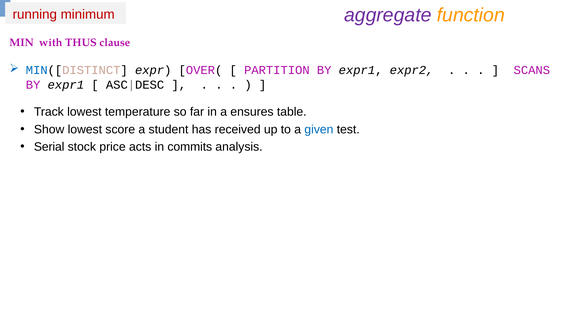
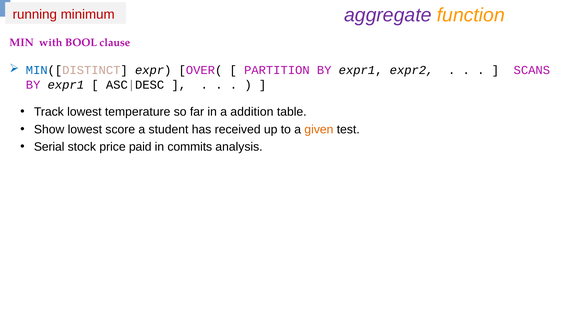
THUS: THUS -> BOOL (81, 43)
ensures: ensures -> addition (252, 112)
given colour: blue -> orange (319, 130)
acts: acts -> paid (140, 147)
